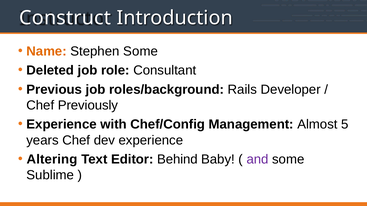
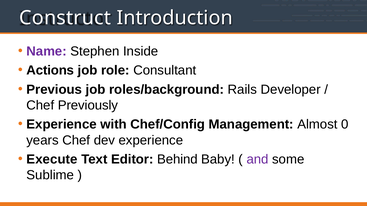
Name colour: orange -> purple (47, 51)
Stephen Some: Some -> Inside (141, 51)
Deleted: Deleted -> Actions (50, 70)
5: 5 -> 0 (345, 125)
Altering: Altering -> Execute (52, 160)
